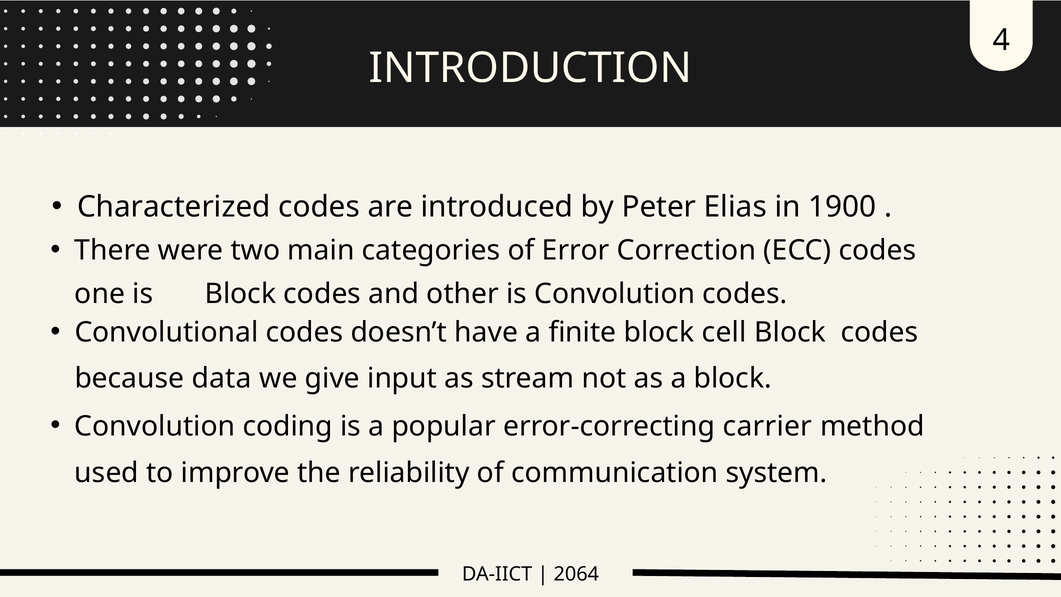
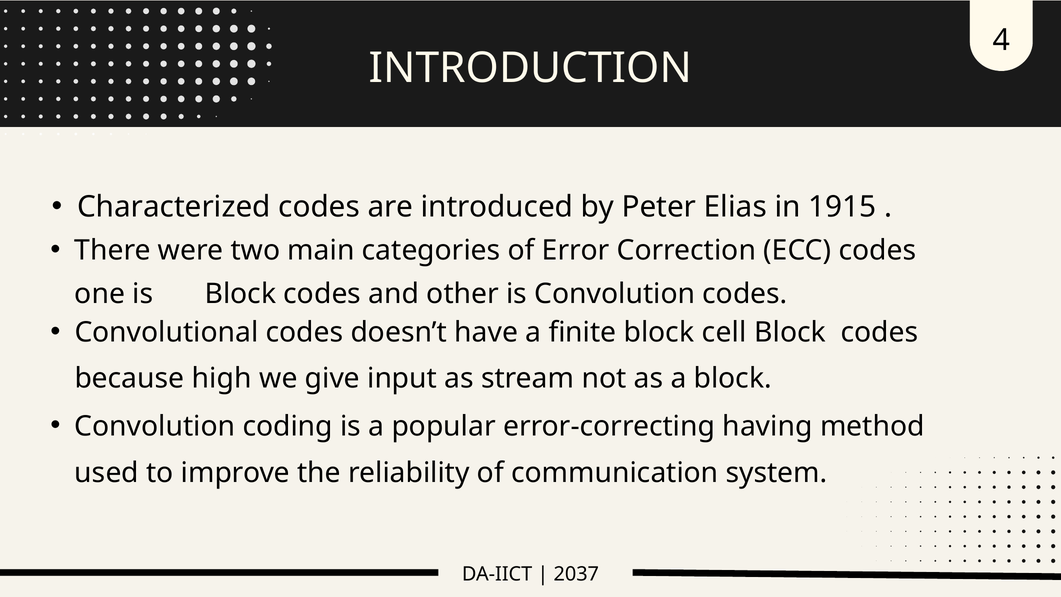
1900: 1900 -> 1915 (842, 207)
data: data -> high (222, 378)
carrier: carrier -> having (768, 426)
2064: 2064 -> 2037 (576, 574)
